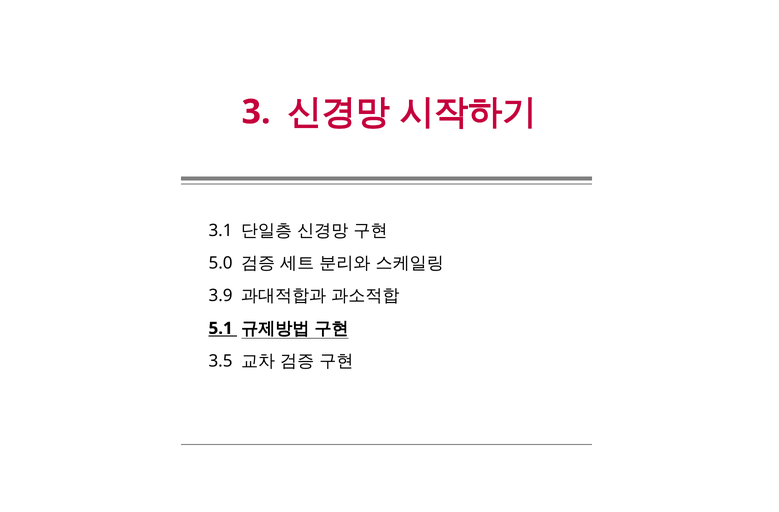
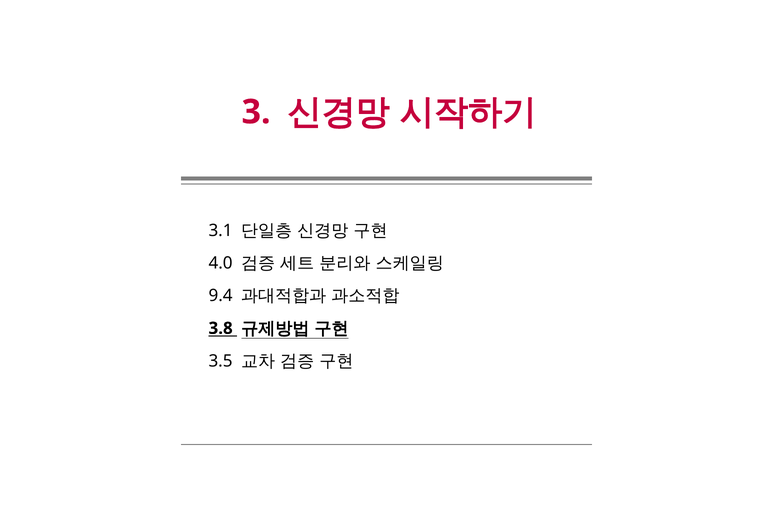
5.0: 5.0 -> 4.0 (221, 263)
3.9: 3.9 -> 9.4 (221, 295)
5.1: 5.1 -> 3.8 (221, 328)
